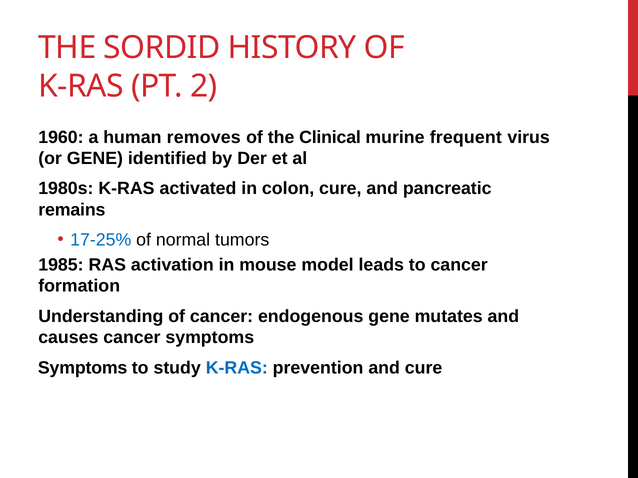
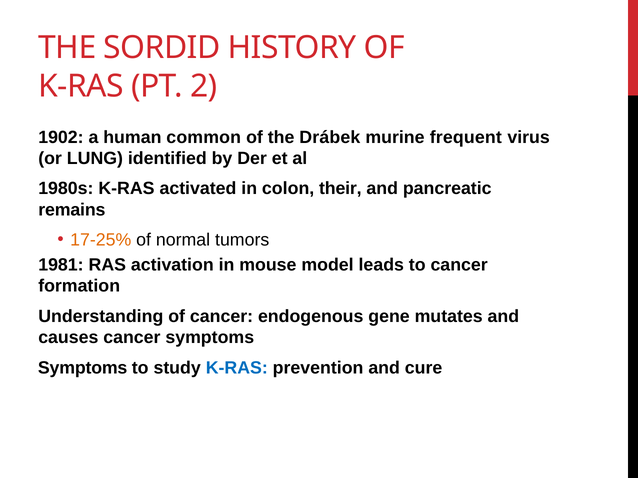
1960: 1960 -> 1902 (61, 137)
removes: removes -> common (204, 137)
Clinical: Clinical -> Drábek (330, 137)
or GENE: GENE -> LUNG (95, 159)
colon cure: cure -> their (340, 189)
17-25% colour: blue -> orange (101, 240)
1985: 1985 -> 1981 (61, 265)
